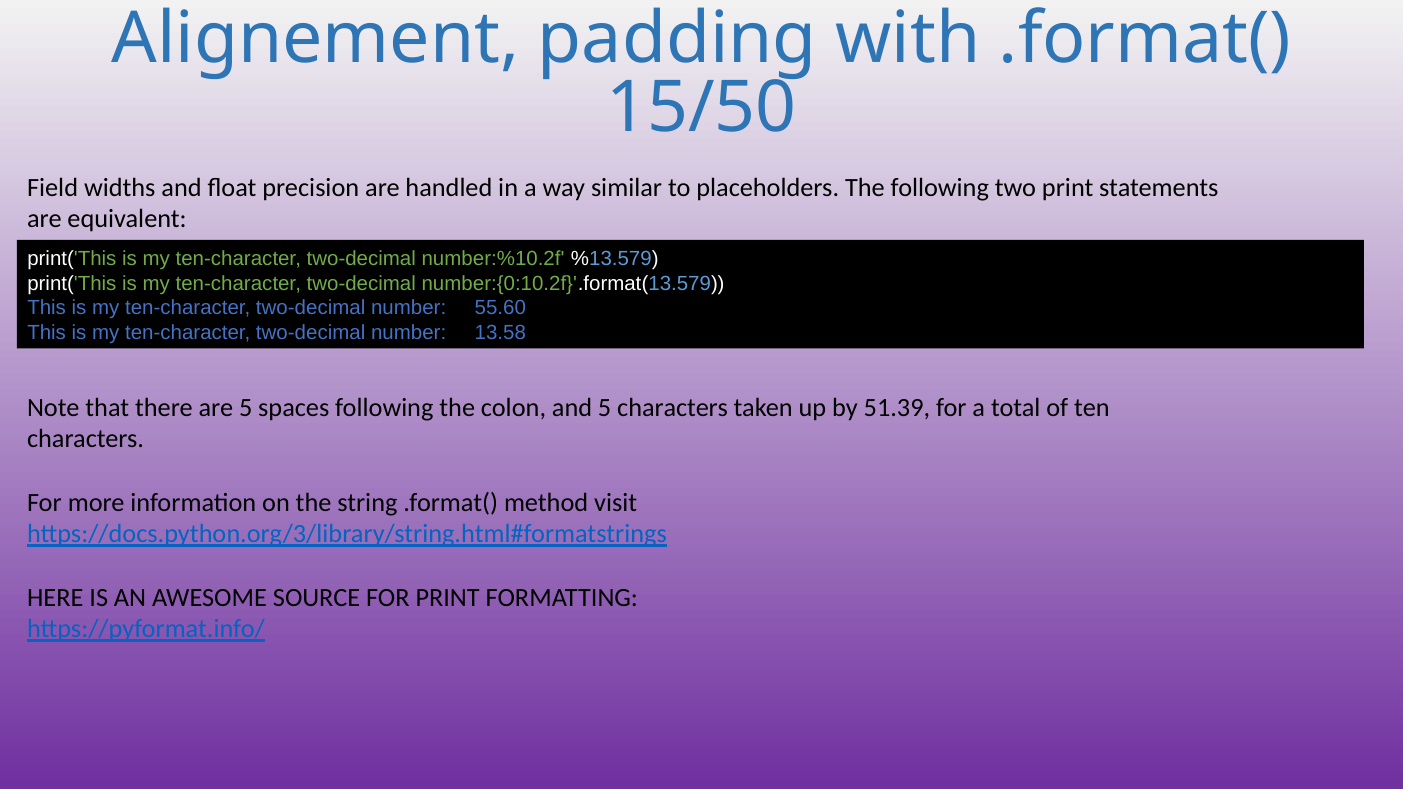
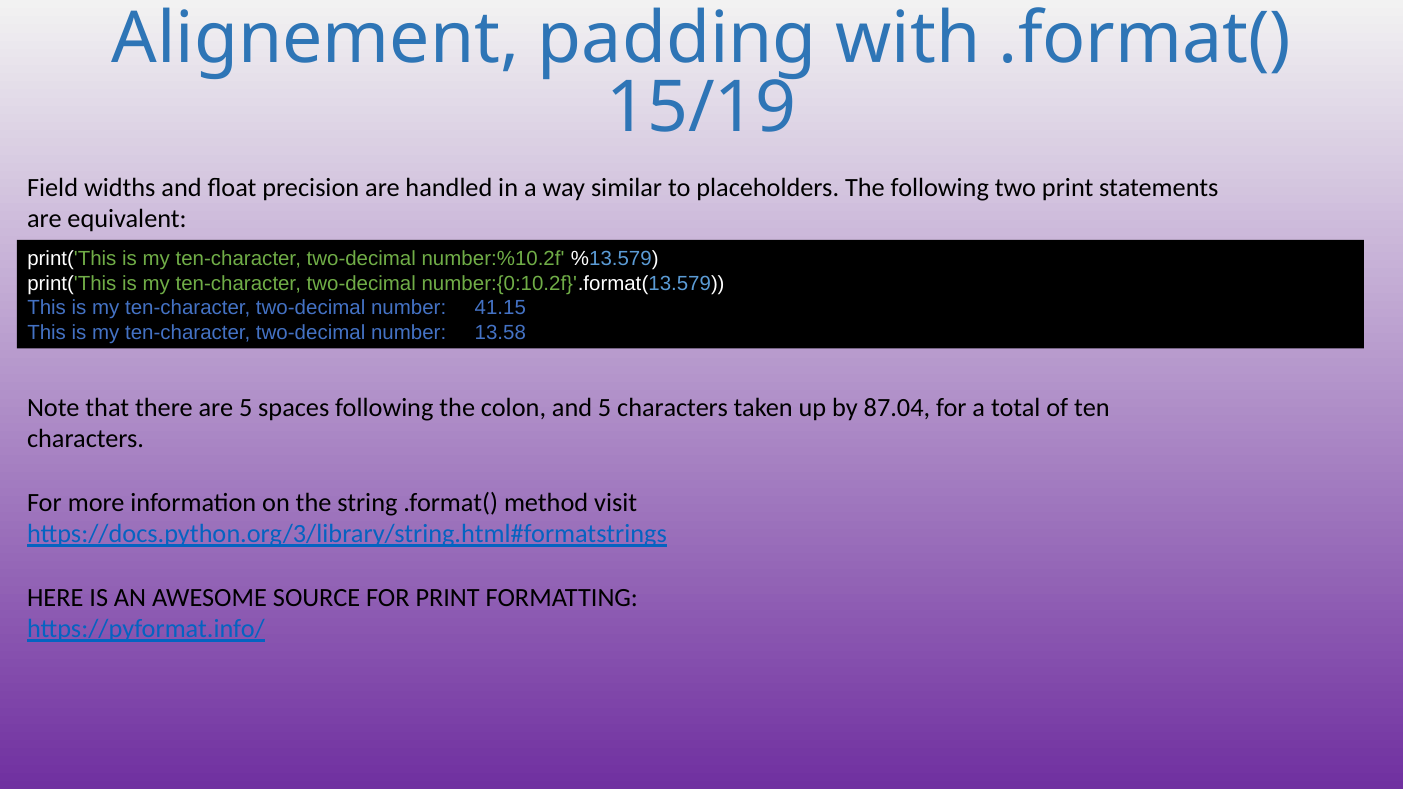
15/50: 15/50 -> 15/19 (702, 108)
55.60: 55.60 -> 41.15 (500, 308)
51.39: 51.39 -> 87.04 (897, 408)
